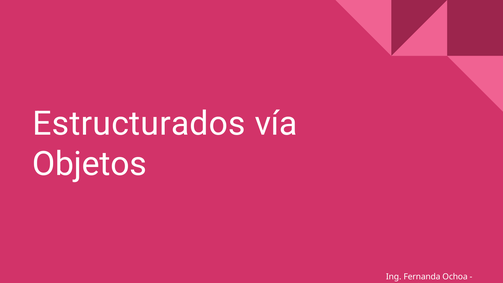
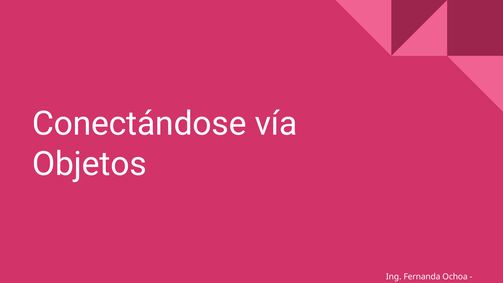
Estructurados: Estructurados -> Conectándose (139, 124)
